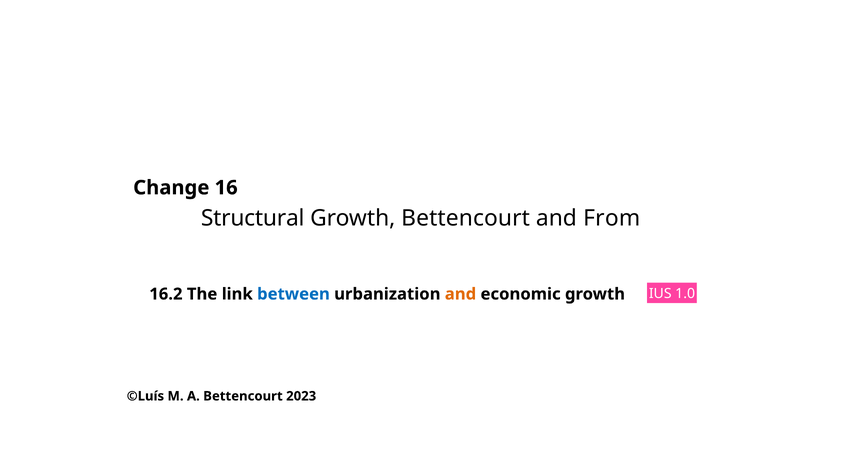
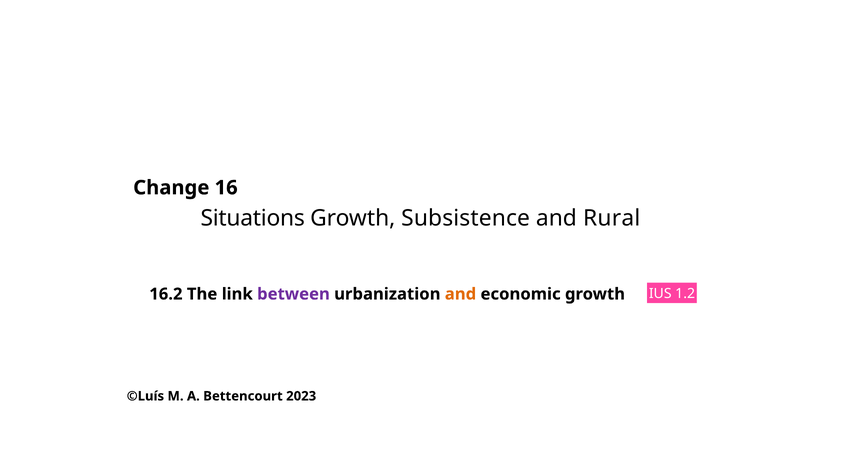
Structural: Structural -> Situations (253, 219)
Growth Bettencourt: Bettencourt -> Subsistence (466, 219)
From: From -> Rural (612, 219)
between colour: blue -> purple (293, 294)
1.0: 1.0 -> 1.2 (685, 294)
